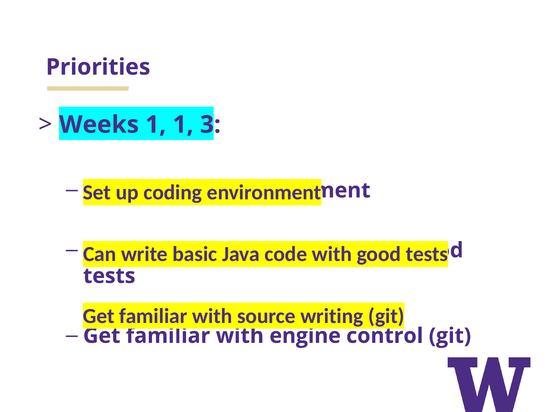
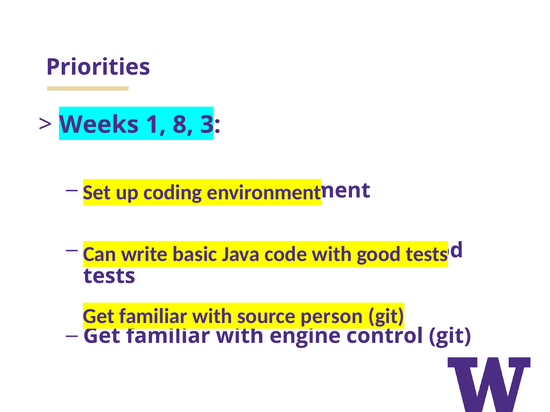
1 1: 1 -> 8 (183, 125)
writing: writing -> person (332, 316)
